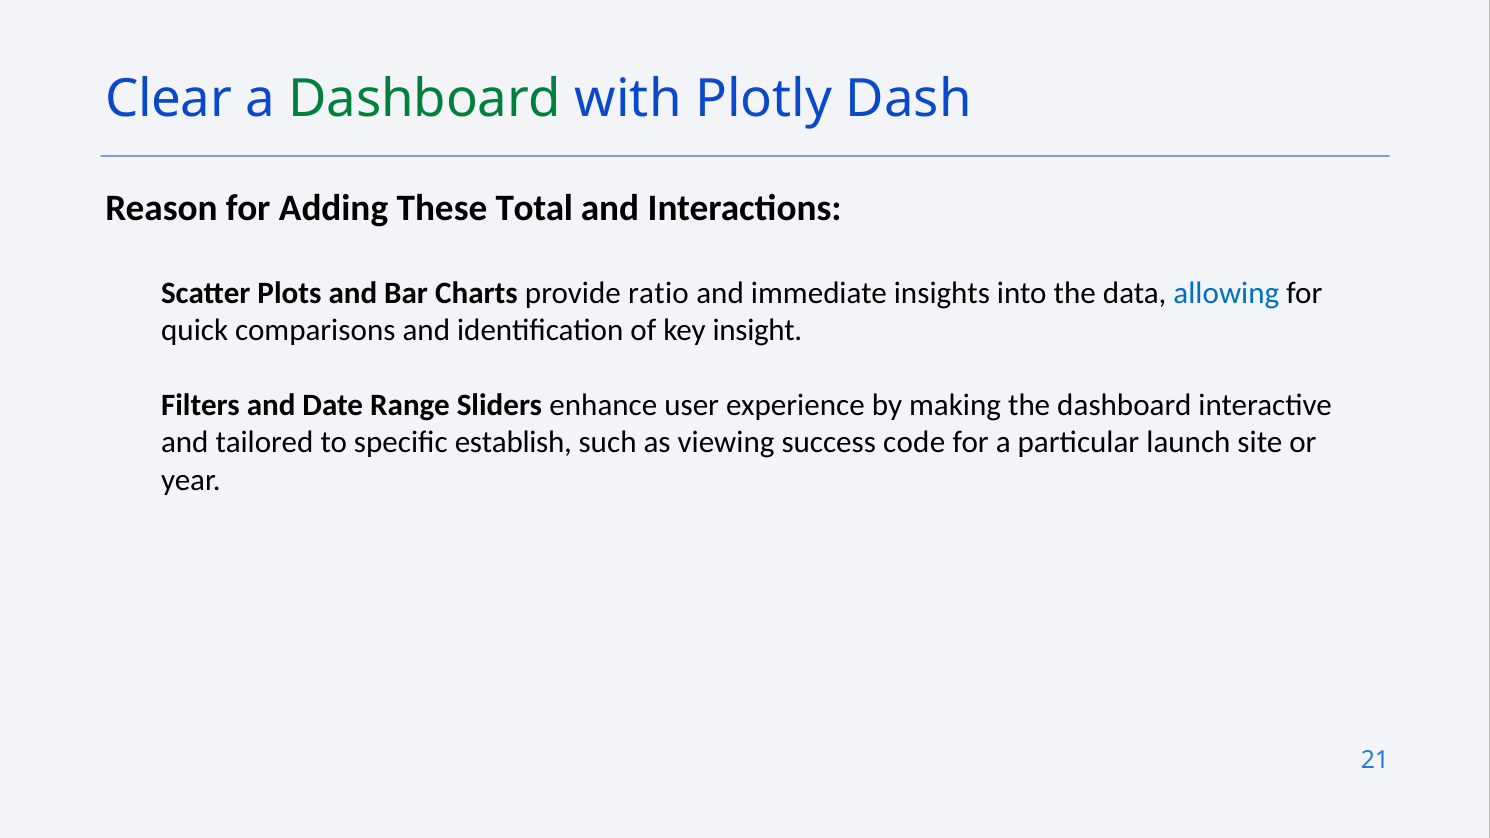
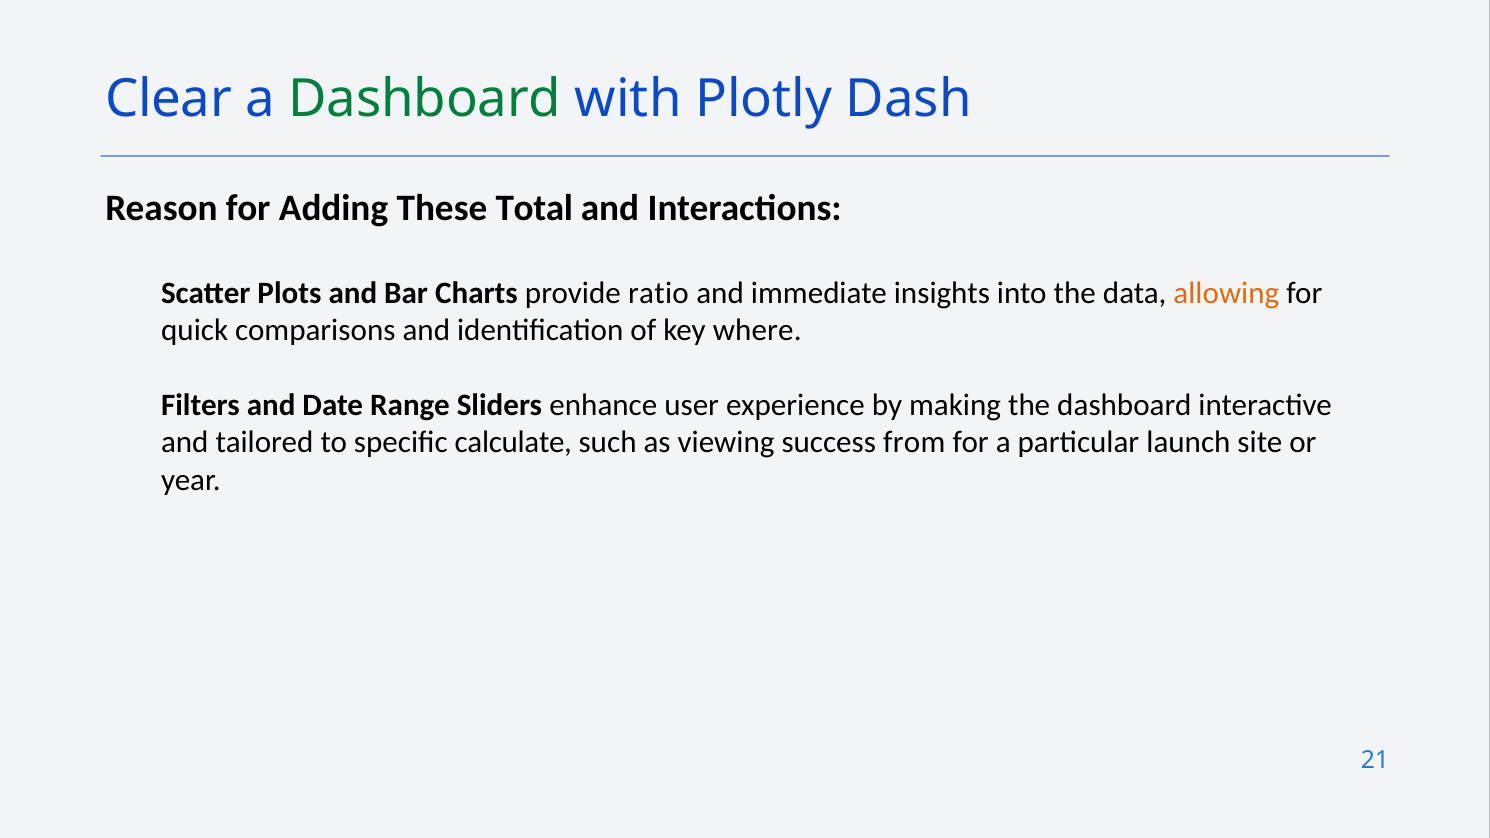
allowing colour: blue -> orange (1226, 293)
insight: insight -> where (757, 331)
establish: establish -> calculate (513, 443)
code: code -> from (914, 443)
